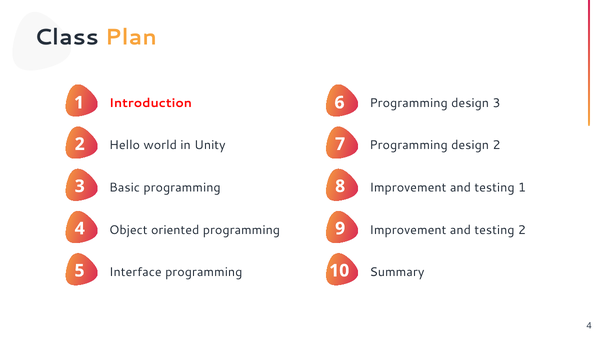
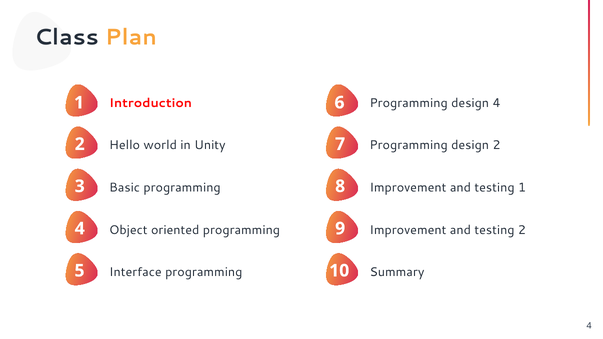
design 3: 3 -> 4 (497, 103)
